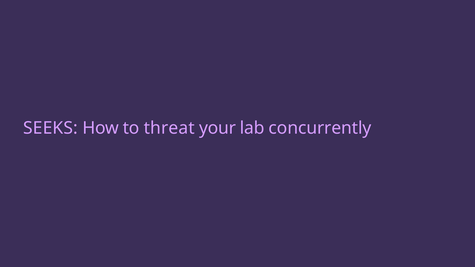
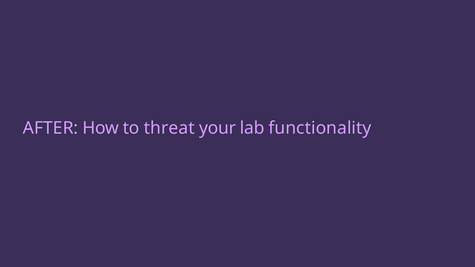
SEEKS: SEEKS -> AFTER (51, 128)
concurrently: concurrently -> functionality (320, 128)
